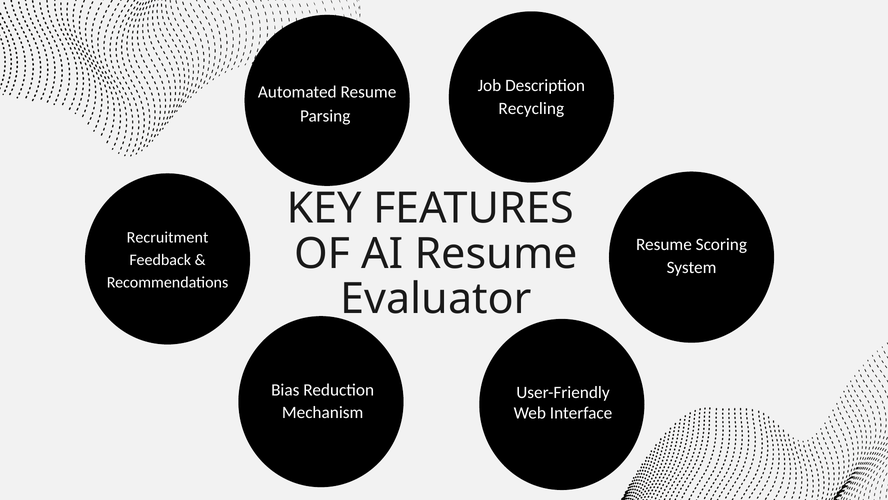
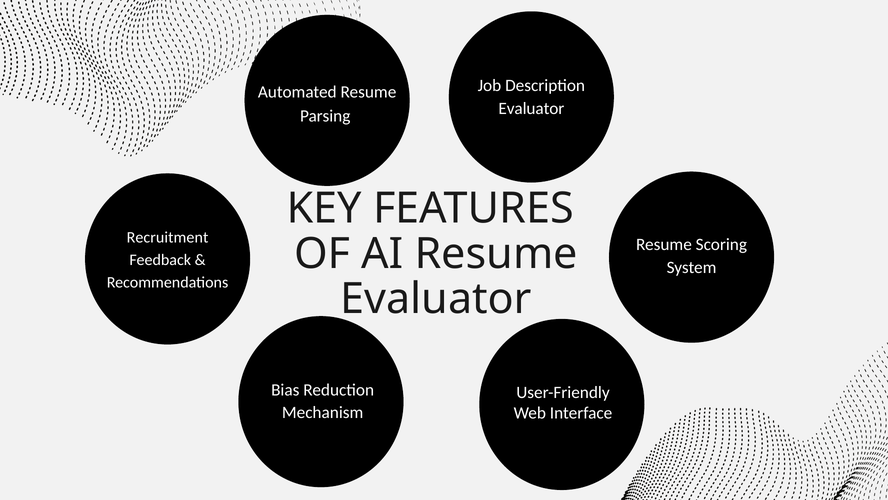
Recycling: Recycling -> Evaluator (531, 109)
